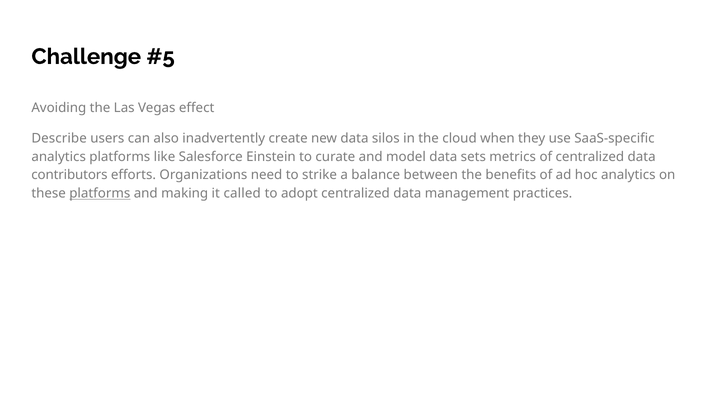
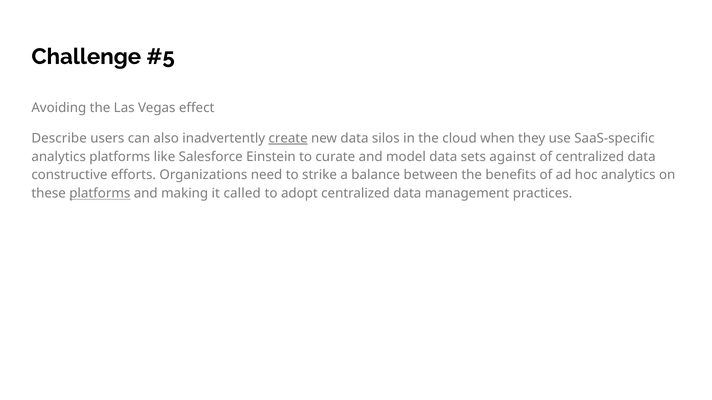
create underline: none -> present (288, 138)
metrics: metrics -> against (513, 157)
contributors: contributors -> constructive (69, 175)
